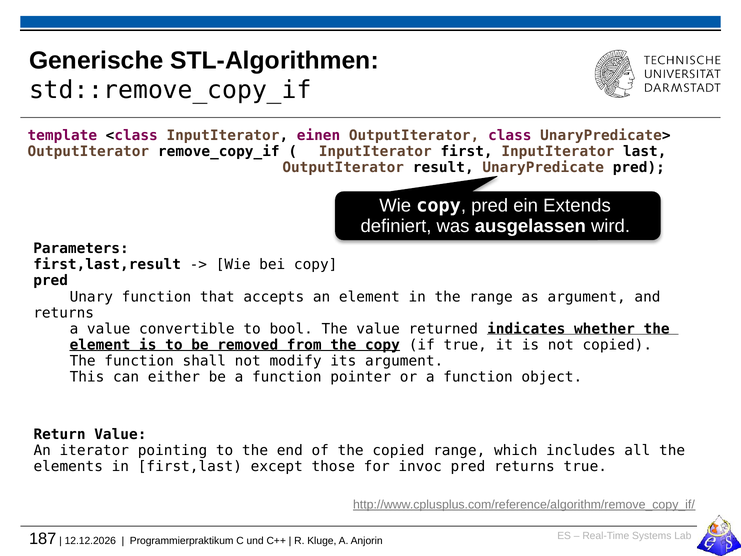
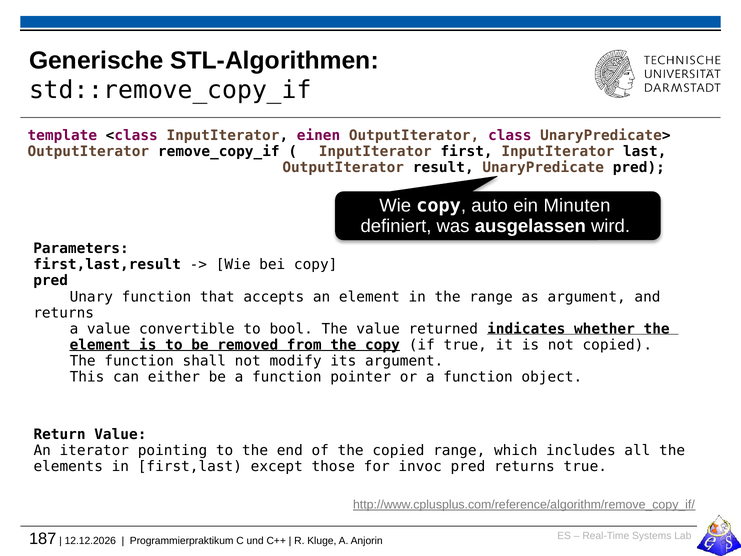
Wie copy pred: pred -> auto (490, 205)
Extends: Extends -> Minuten (577, 205)
